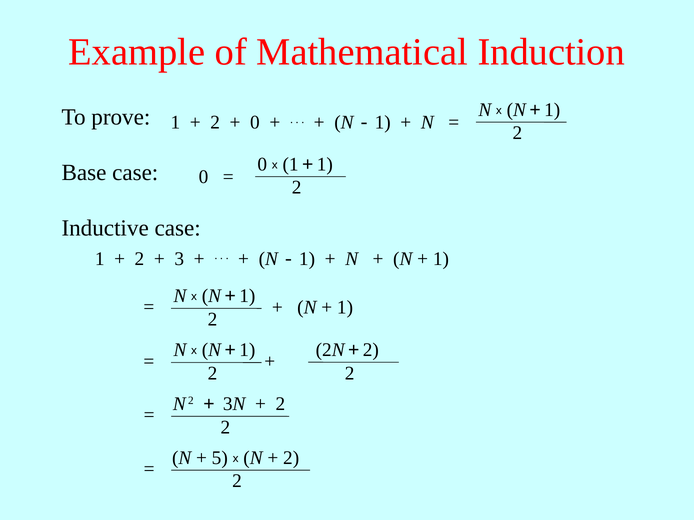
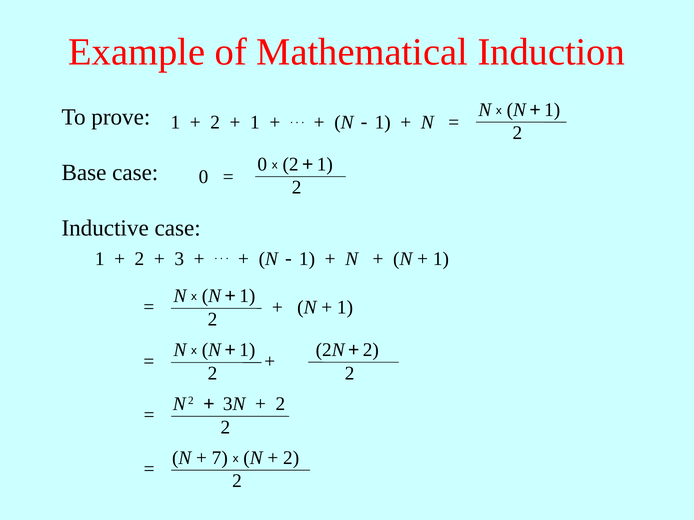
0: 0 -> 1 (255, 123)
x 1: 1 -> 2 (291, 164)
5: 5 -> 7 (220, 458)
